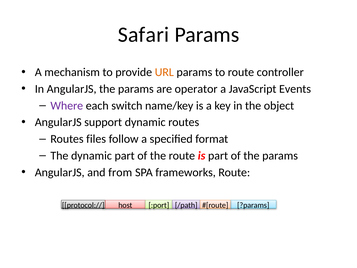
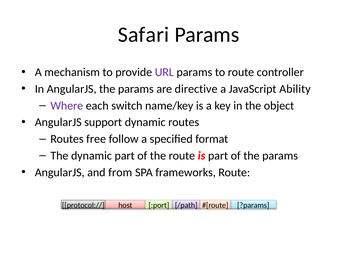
URL colour: orange -> purple (164, 72)
operator: operator -> directive (196, 89)
Events: Events -> Ability (295, 89)
files: files -> free (96, 139)
